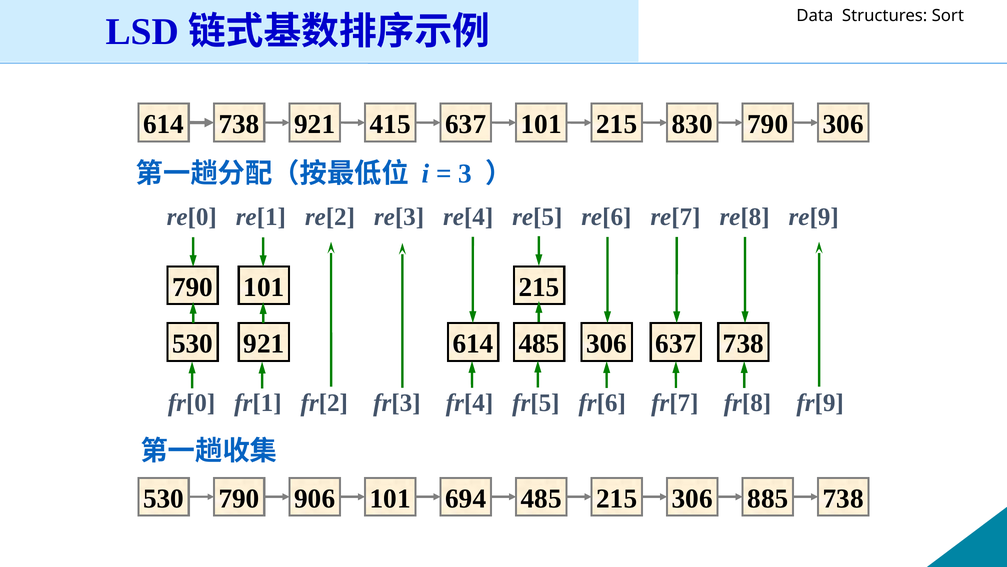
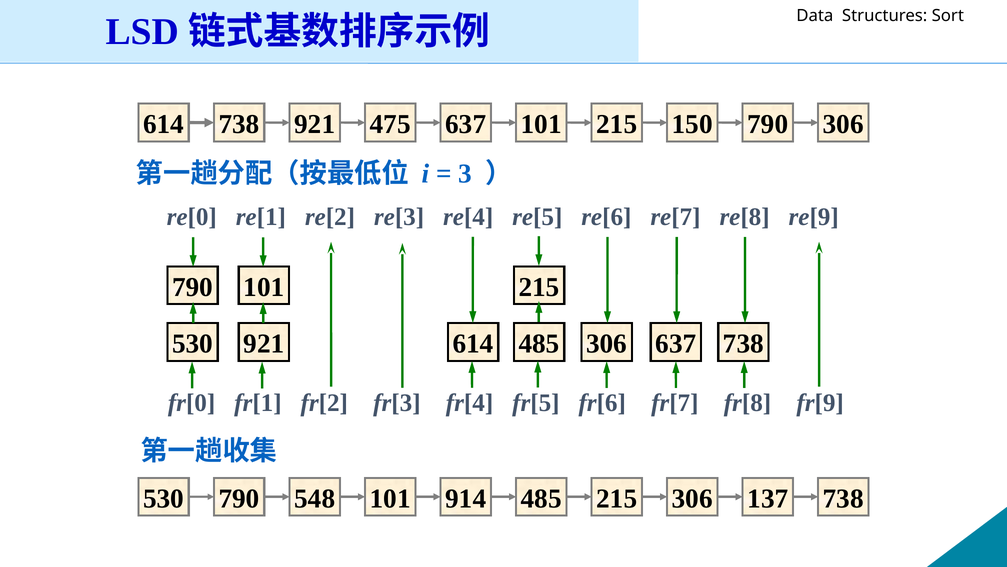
415: 415 -> 475 (390, 124)
830: 830 -> 150 (692, 124)
906: 906 -> 548 (315, 498)
694: 694 -> 914 (466, 498)
885: 885 -> 137 (768, 498)
